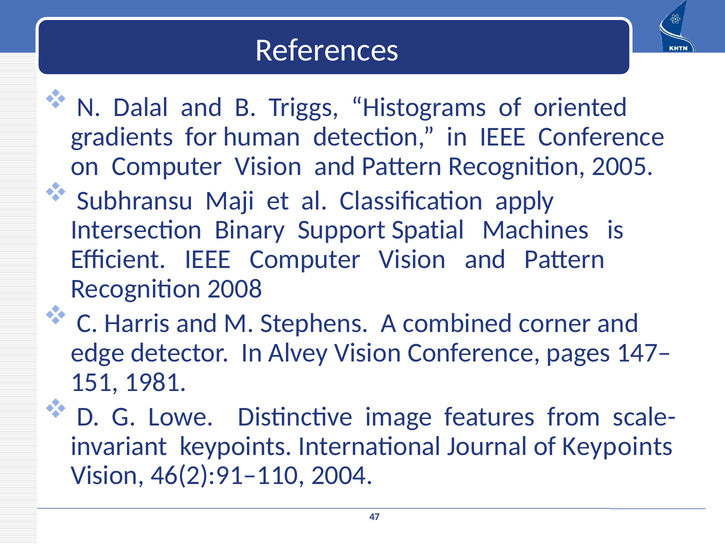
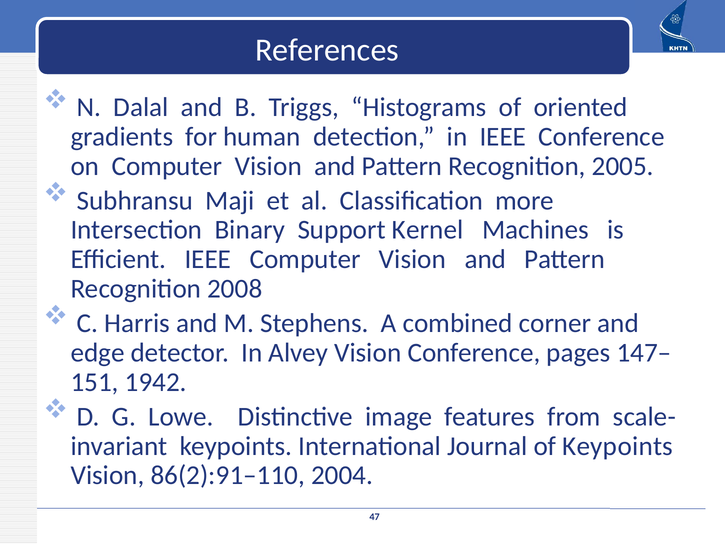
apply: apply -> more (525, 200)
Spatial: Spatial -> Kernel (428, 230)
1981: 1981 -> 1942 (156, 382)
46(2):91–110: 46(2):91–110 -> 86(2):91–110 (228, 475)
